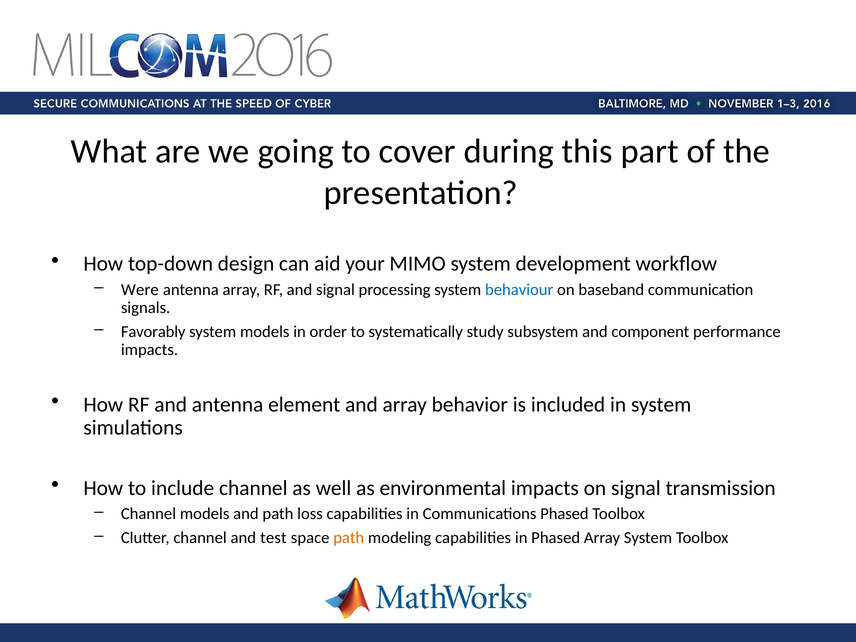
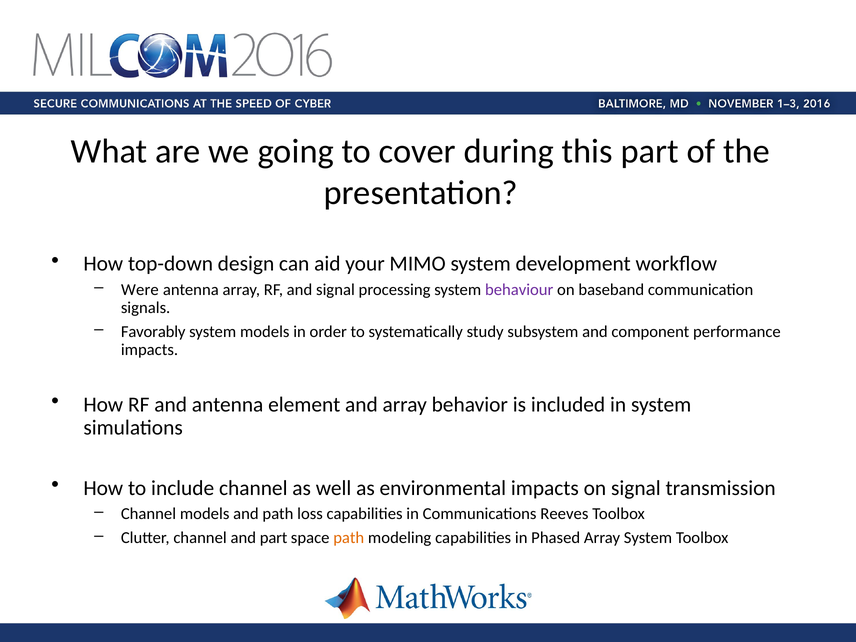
behaviour colour: blue -> purple (519, 290)
Communications Phased: Phased -> Reeves (564, 514)
and test: test -> part (274, 538)
